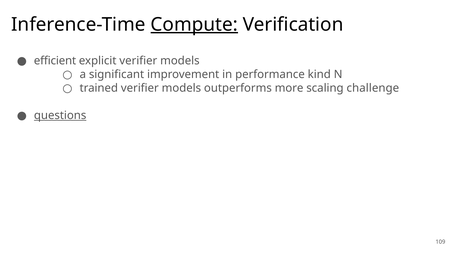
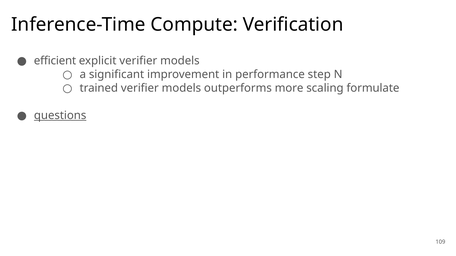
Compute underline: present -> none (194, 25)
kind: kind -> step (319, 75)
challenge: challenge -> formulate (373, 88)
